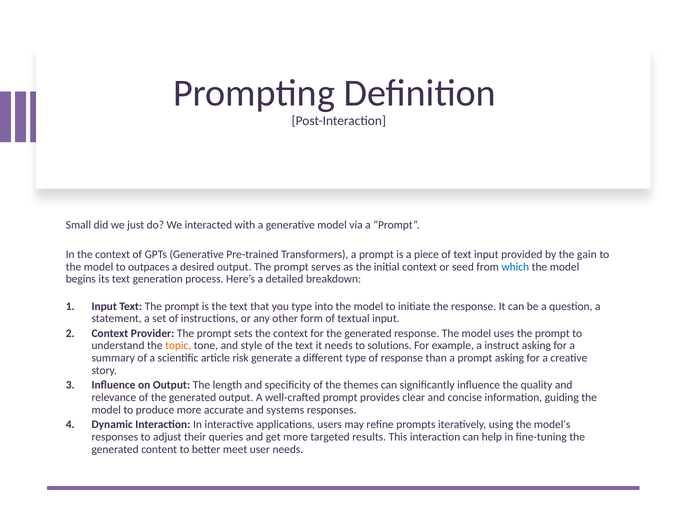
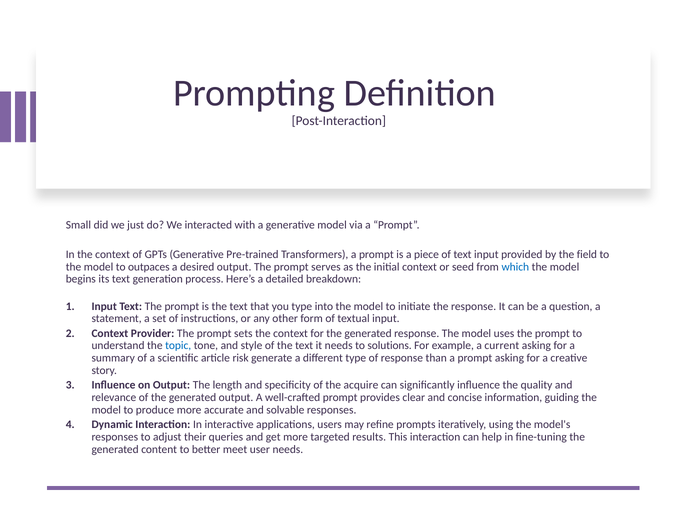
gain: gain -> field (587, 254)
topic colour: orange -> blue (178, 345)
instruct: instruct -> current (502, 345)
themes: themes -> acquire (361, 385)
systems: systems -> solvable (285, 409)
